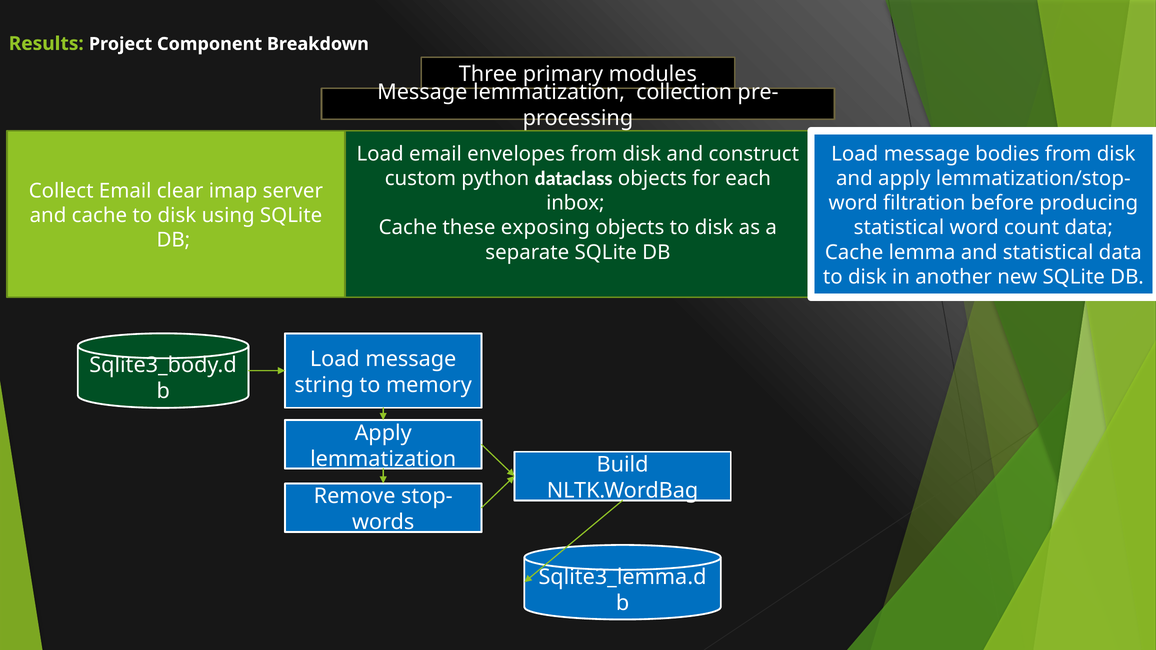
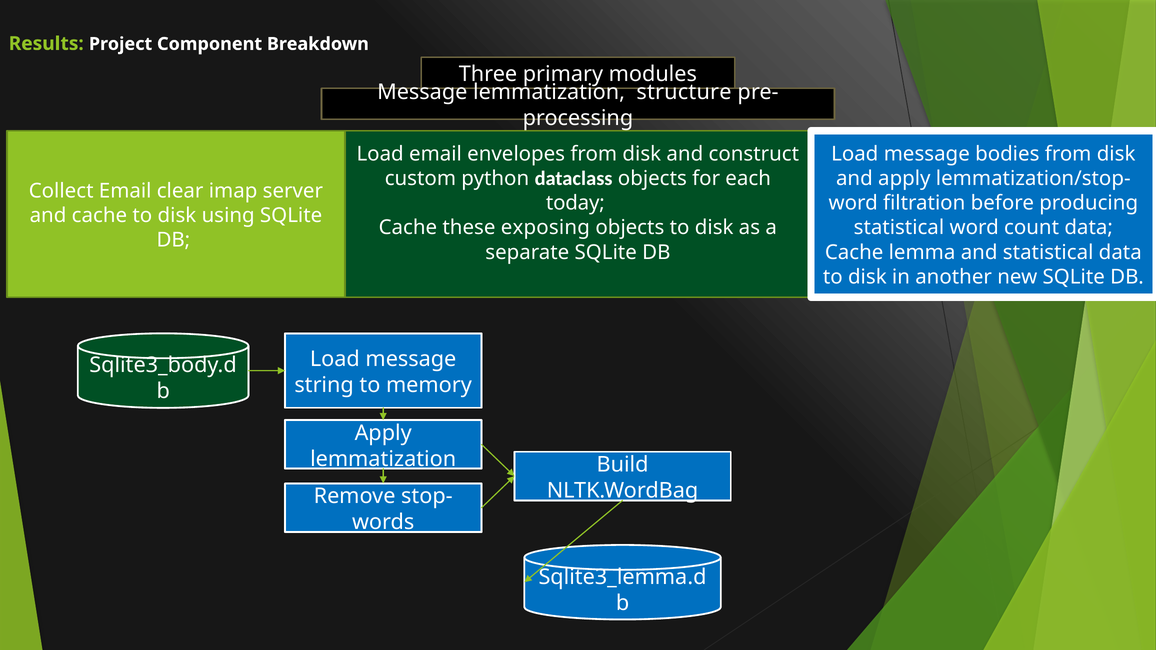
collection: collection -> structure (684, 92)
inbox: inbox -> today (575, 203)
